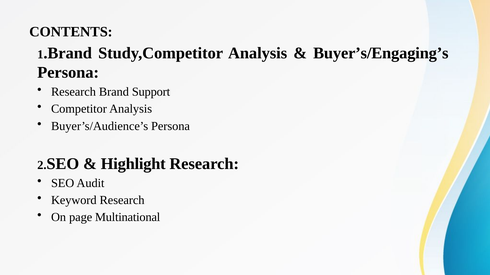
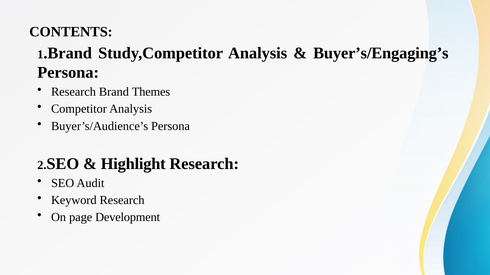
Support: Support -> Themes (151, 92)
Multinational: Multinational -> Development (128, 218)
